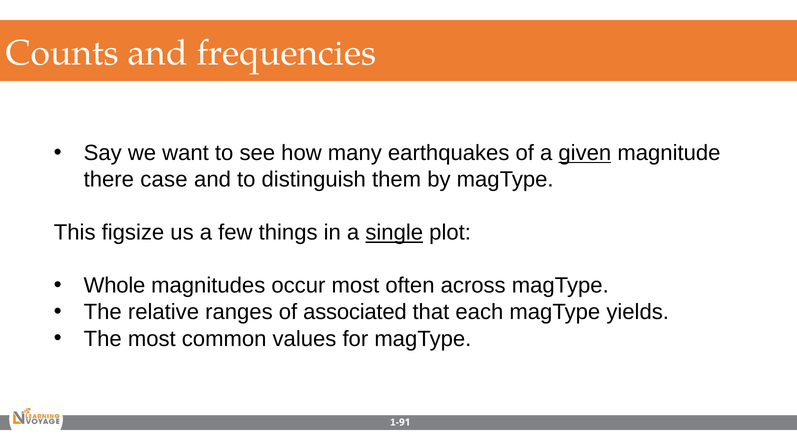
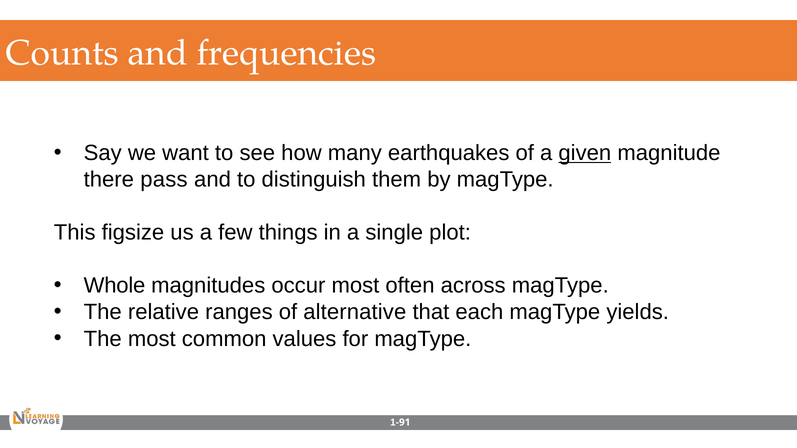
case: case -> pass (164, 180)
single underline: present -> none (394, 233)
associated: associated -> alternative (355, 312)
